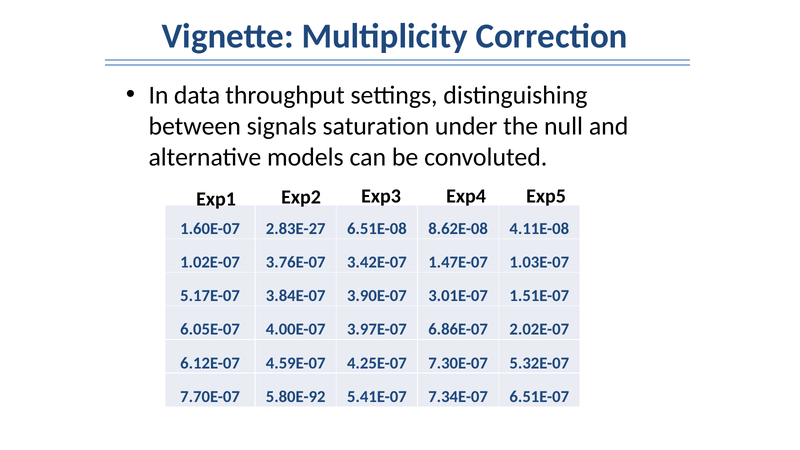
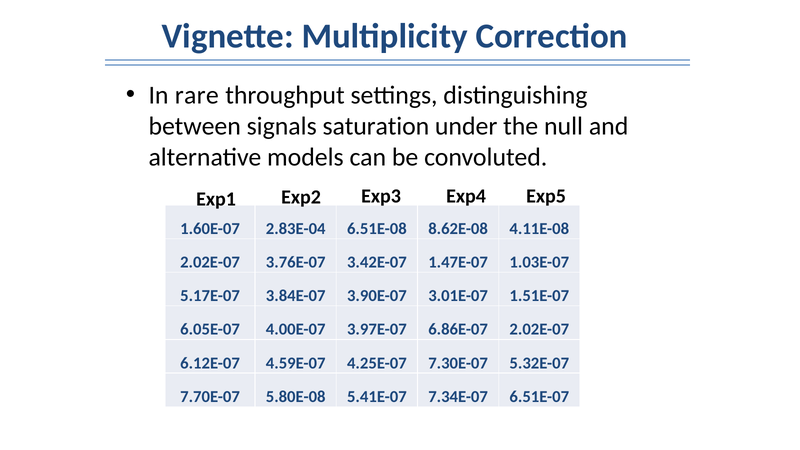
data: data -> rare (197, 95)
2.83E-27: 2.83E-27 -> 2.83E-04 (296, 229)
1.02E-07: 1.02E-07 -> 2.02E-07 (210, 262)
5.80E-92: 5.80E-92 -> 5.80E-08 (296, 397)
